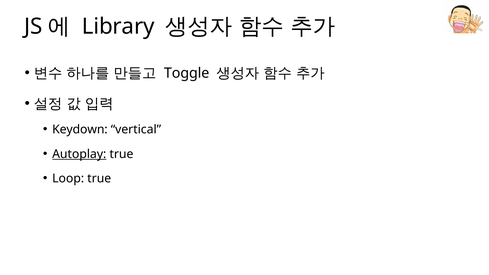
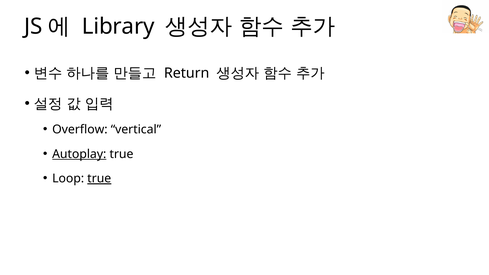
Toggle: Toggle -> Return (187, 73)
Keydown: Keydown -> Overflow (80, 129)
true underline: none -> present (99, 179)
